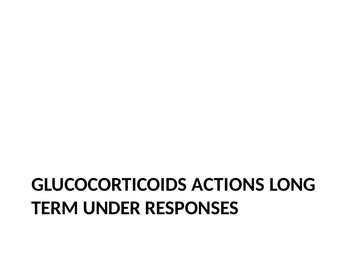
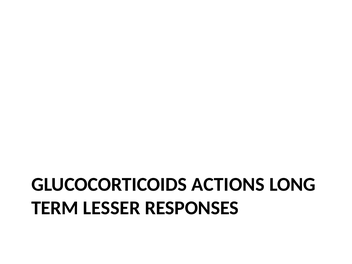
UNDER: UNDER -> LESSER (112, 208)
